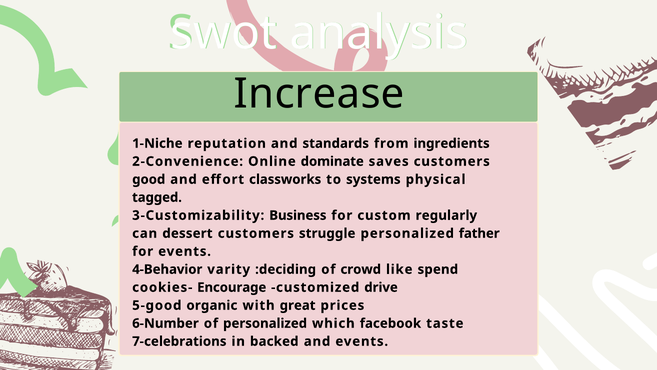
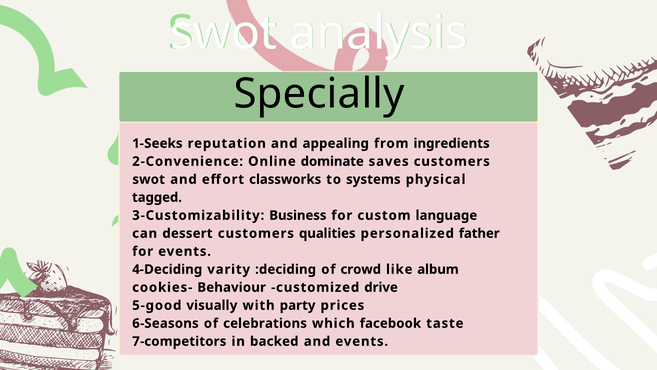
Increase: Increase -> Specially (319, 94)
1-Niche: 1-Niche -> 1-Seeks (157, 143)
standards: standards -> appealing (336, 143)
good: good -> swot (149, 179)
regularly: regularly -> language (446, 215)
struggle: struggle -> qualities (327, 233)
4-Behavior: 4-Behavior -> 4-Deciding (167, 269)
spend: spend -> album (438, 269)
Encourage: Encourage -> Behaviour (232, 287)
organic: organic -> visually (212, 305)
great: great -> party (298, 305)
6-Number: 6-Number -> 6-Seasons (165, 323)
of personalized: personalized -> celebrations (265, 323)
7-celebrations: 7-celebrations -> 7-competitors (179, 341)
